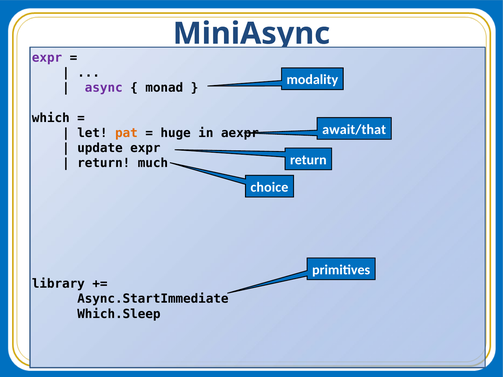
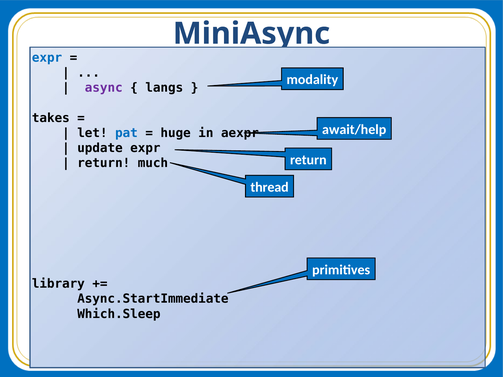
expr colour: purple -> blue (47, 58)
monad: monad -> langs (164, 88)
which: which -> takes (51, 118)
await/that: await/that -> await/help (354, 129)
pat colour: orange -> blue (126, 133)
choice: choice -> thread (270, 187)
